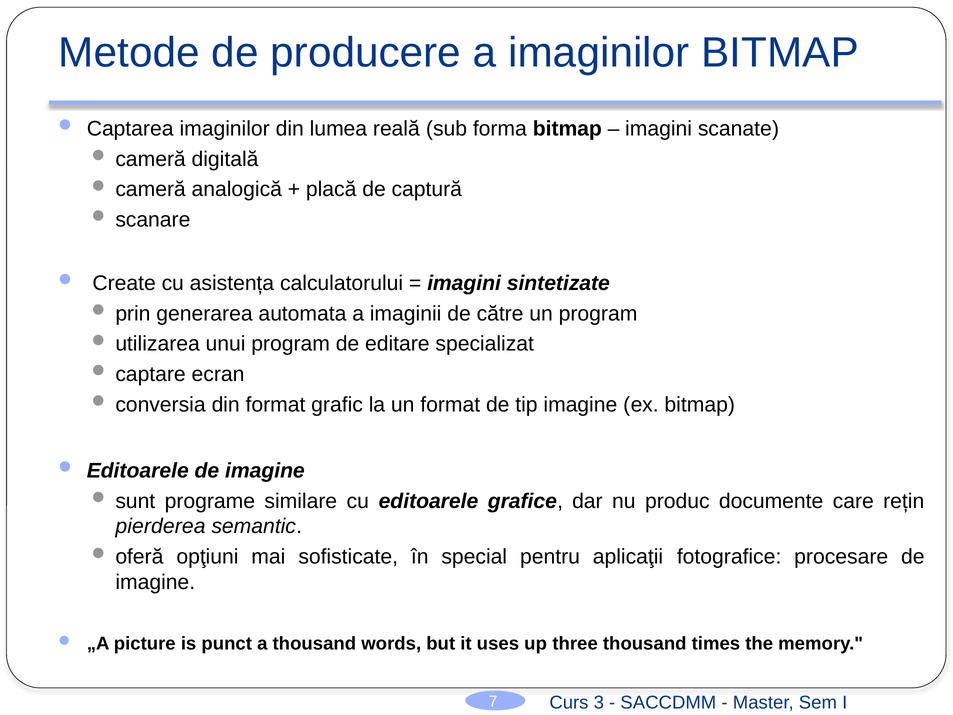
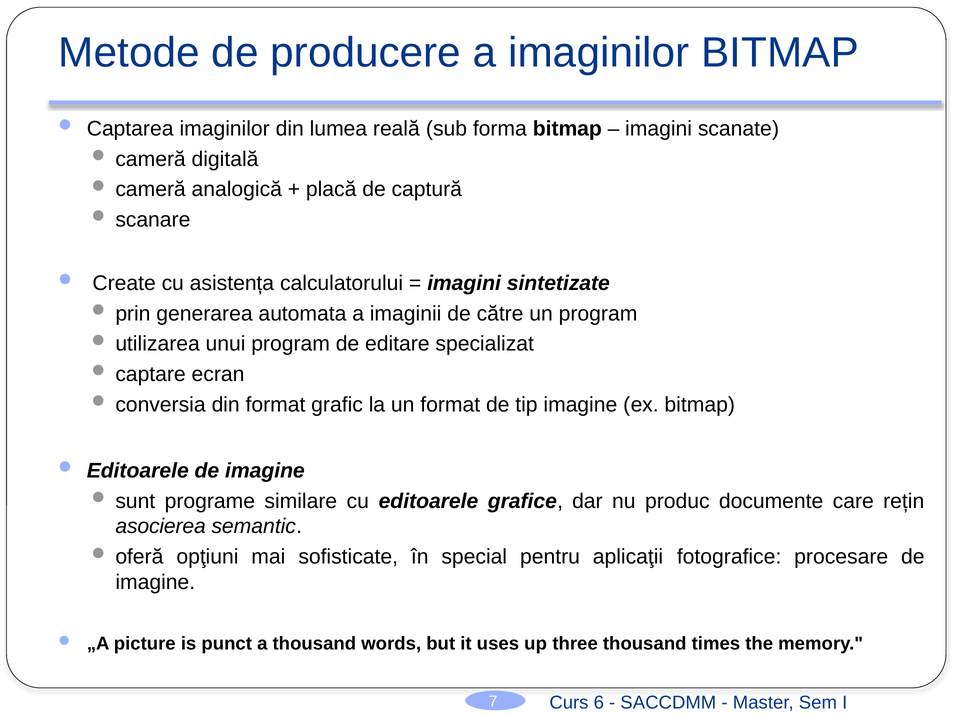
pierderea: pierderea -> asocierea (161, 526)
3: 3 -> 6 (599, 702)
